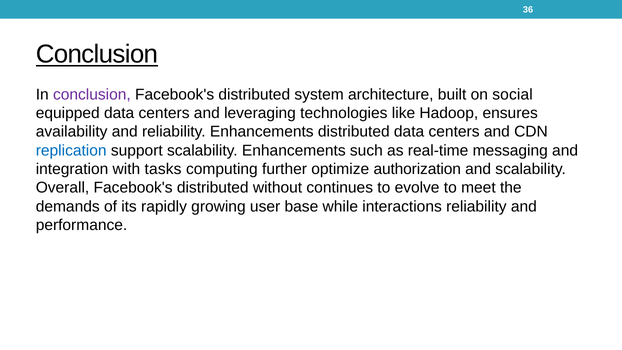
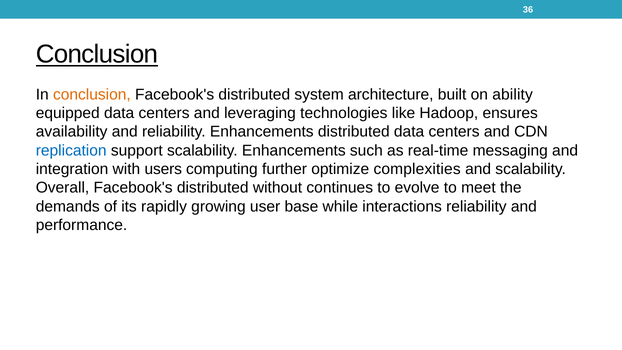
conclusion colour: purple -> orange (92, 94)
social: social -> ability (513, 94)
tasks: tasks -> users (163, 169)
authorization: authorization -> complexities (417, 169)
